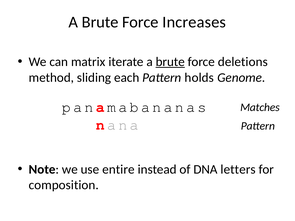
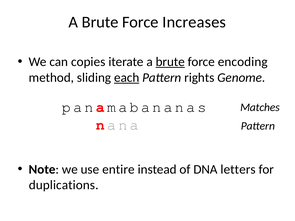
matrix: matrix -> copies (88, 62)
deletions: deletions -> encoding (243, 62)
each underline: none -> present (127, 78)
holds: holds -> rights (199, 78)
composition: composition -> duplications (64, 185)
